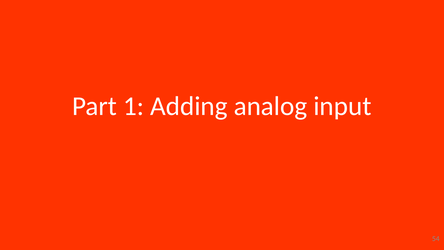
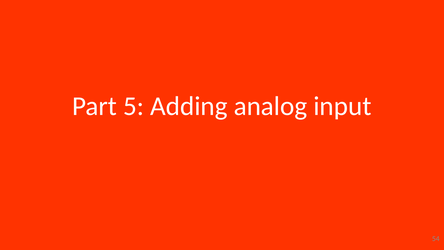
1: 1 -> 5 (134, 106)
